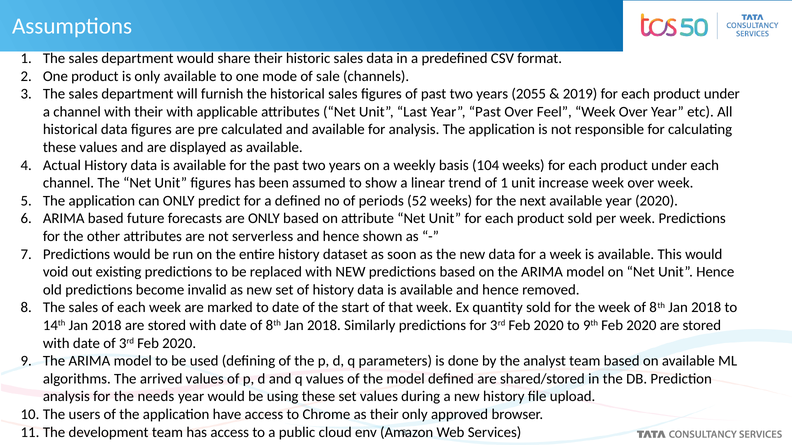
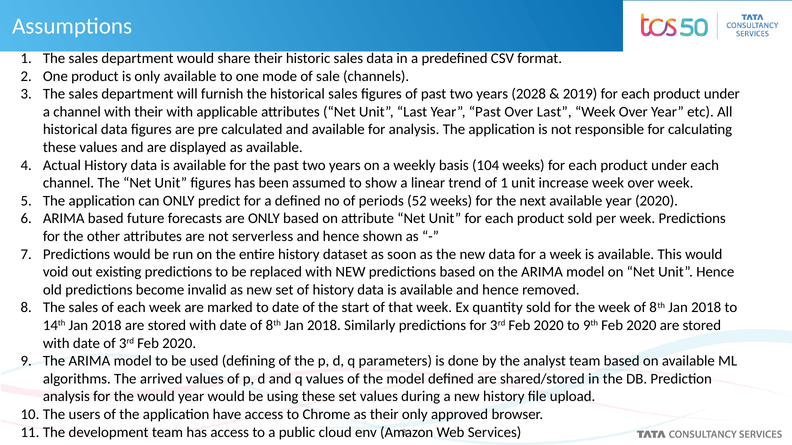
2055: 2055 -> 2028 (529, 94)
Over Feel: Feel -> Last (554, 112)
the needs: needs -> would (156, 397)
